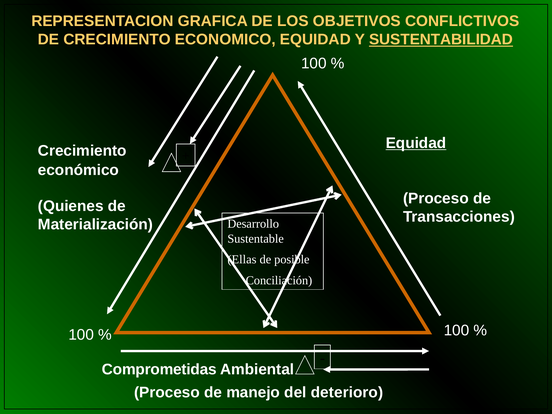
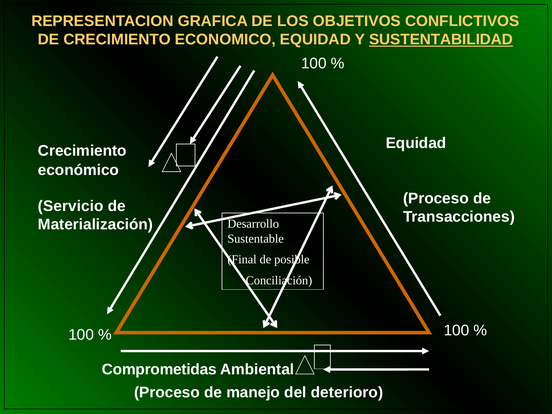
Equidad underline: present -> none (416, 143)
Quienes: Quienes -> Servicio (71, 206)
Ellas: Ellas -> Final (242, 260)
